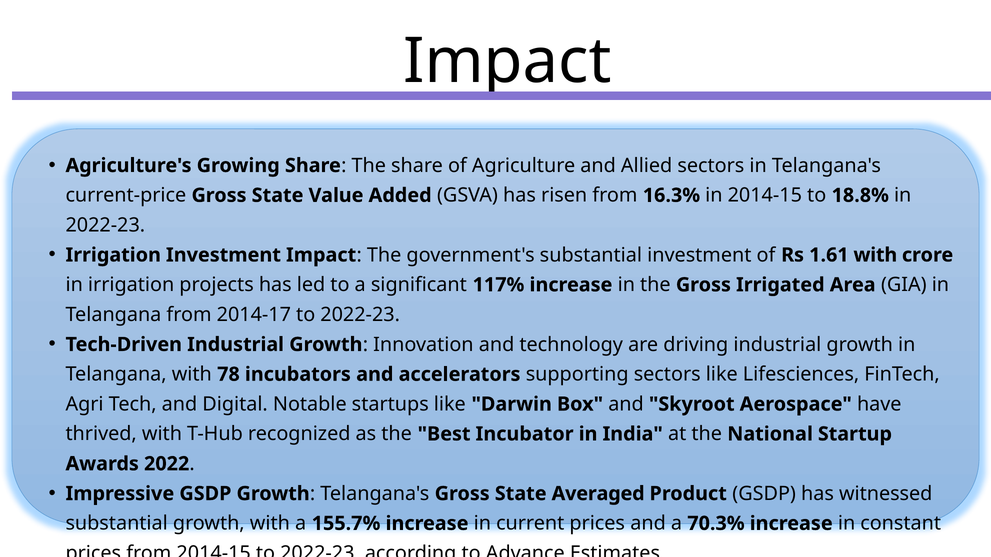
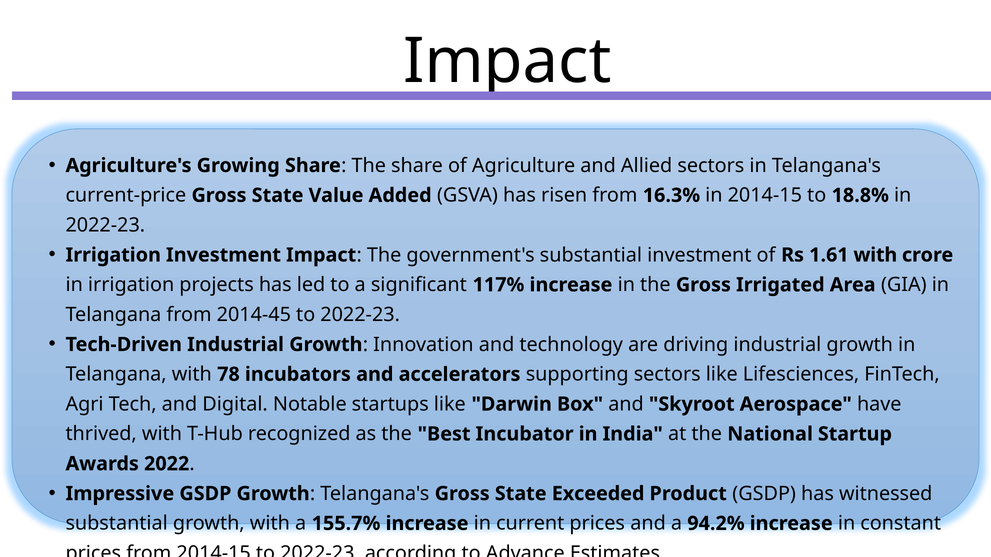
2014-17: 2014-17 -> 2014-45 (254, 315)
Averaged: Averaged -> Exceeded (598, 494)
70.3%: 70.3% -> 94.2% (716, 524)
